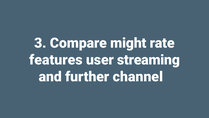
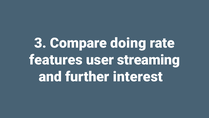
might: might -> doing (128, 43)
channel: channel -> interest (138, 76)
